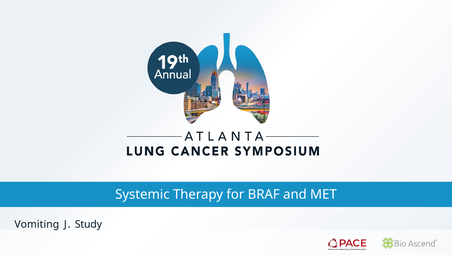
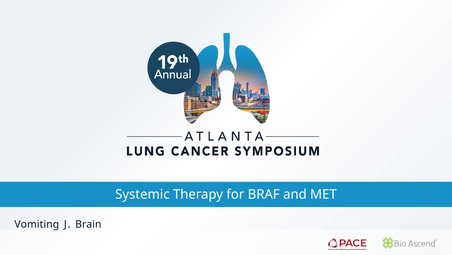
Study: Study -> Brain (88, 224)
